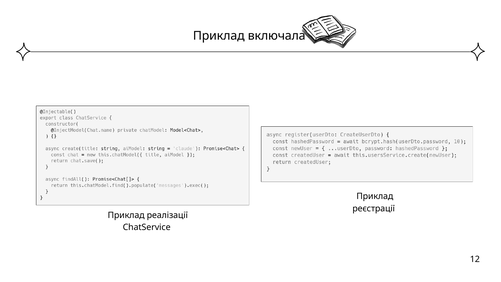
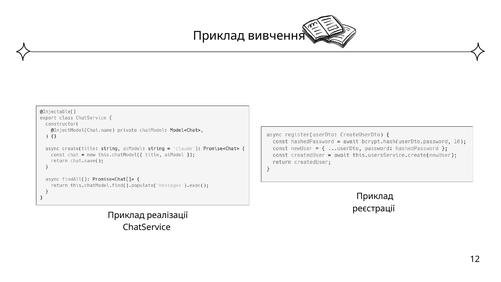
включала: включала -> вивчення (277, 36)
